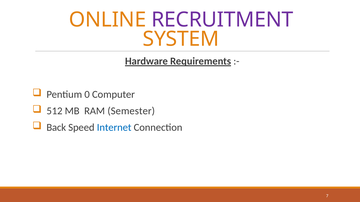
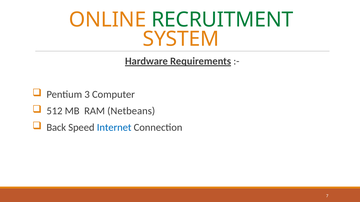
RECRUITMENT colour: purple -> green (222, 20)
0: 0 -> 3 (87, 95)
Semester: Semester -> Netbeans (131, 111)
